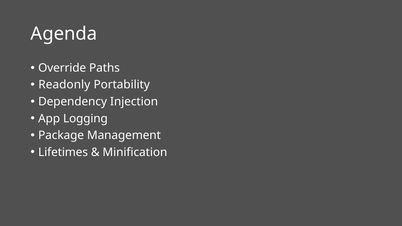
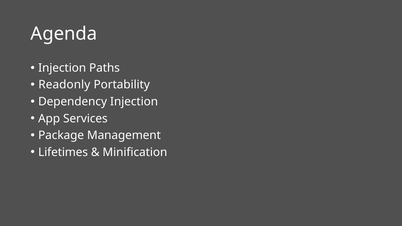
Override: Override -> Injection (62, 68)
Logging: Logging -> Services (85, 119)
